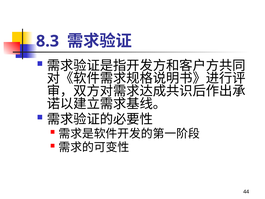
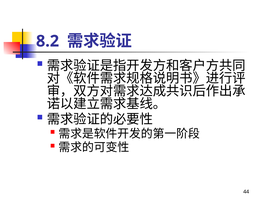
8.3: 8.3 -> 8.2 (48, 41)
